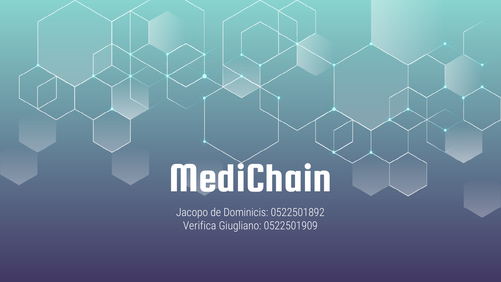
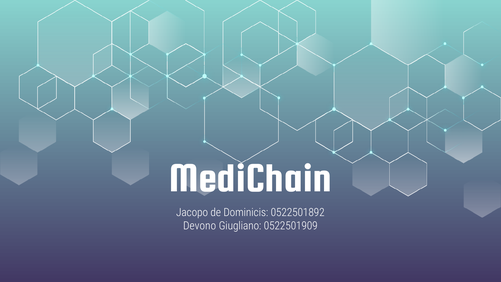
Verifica: Verifica -> Devono (200, 226)
